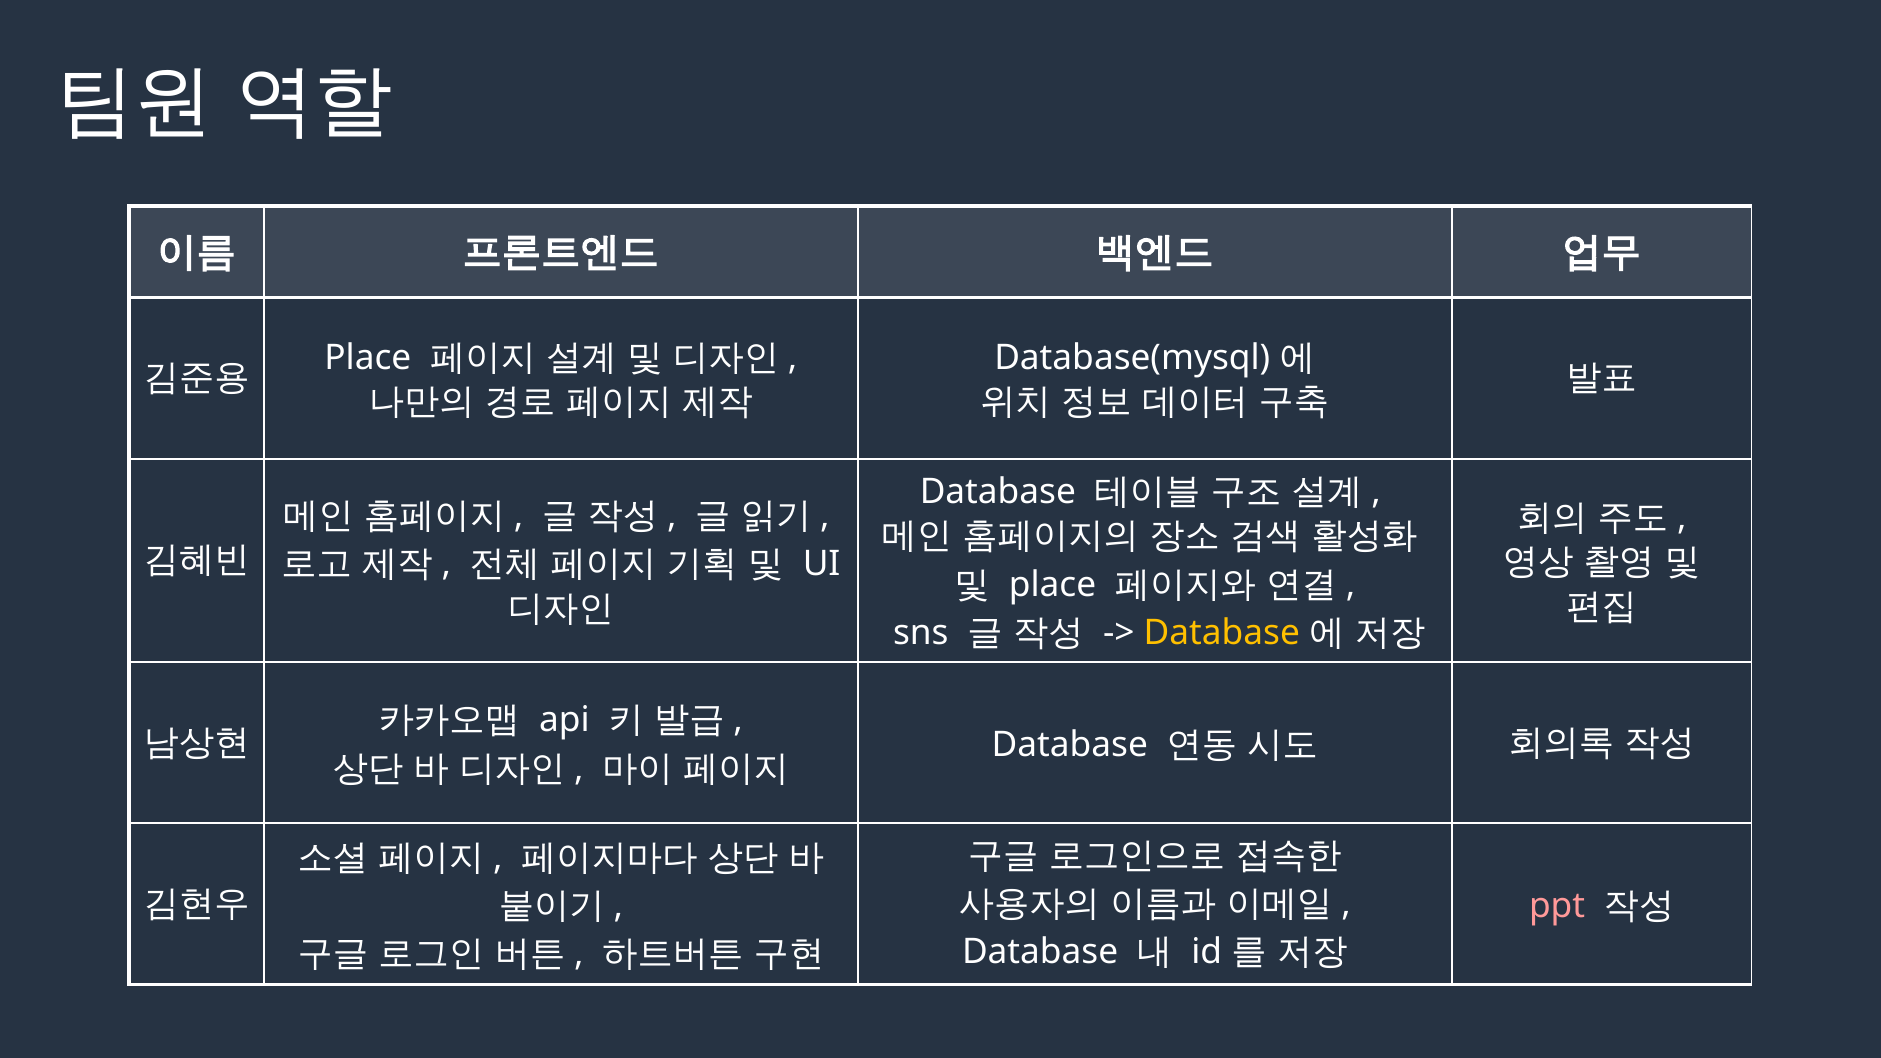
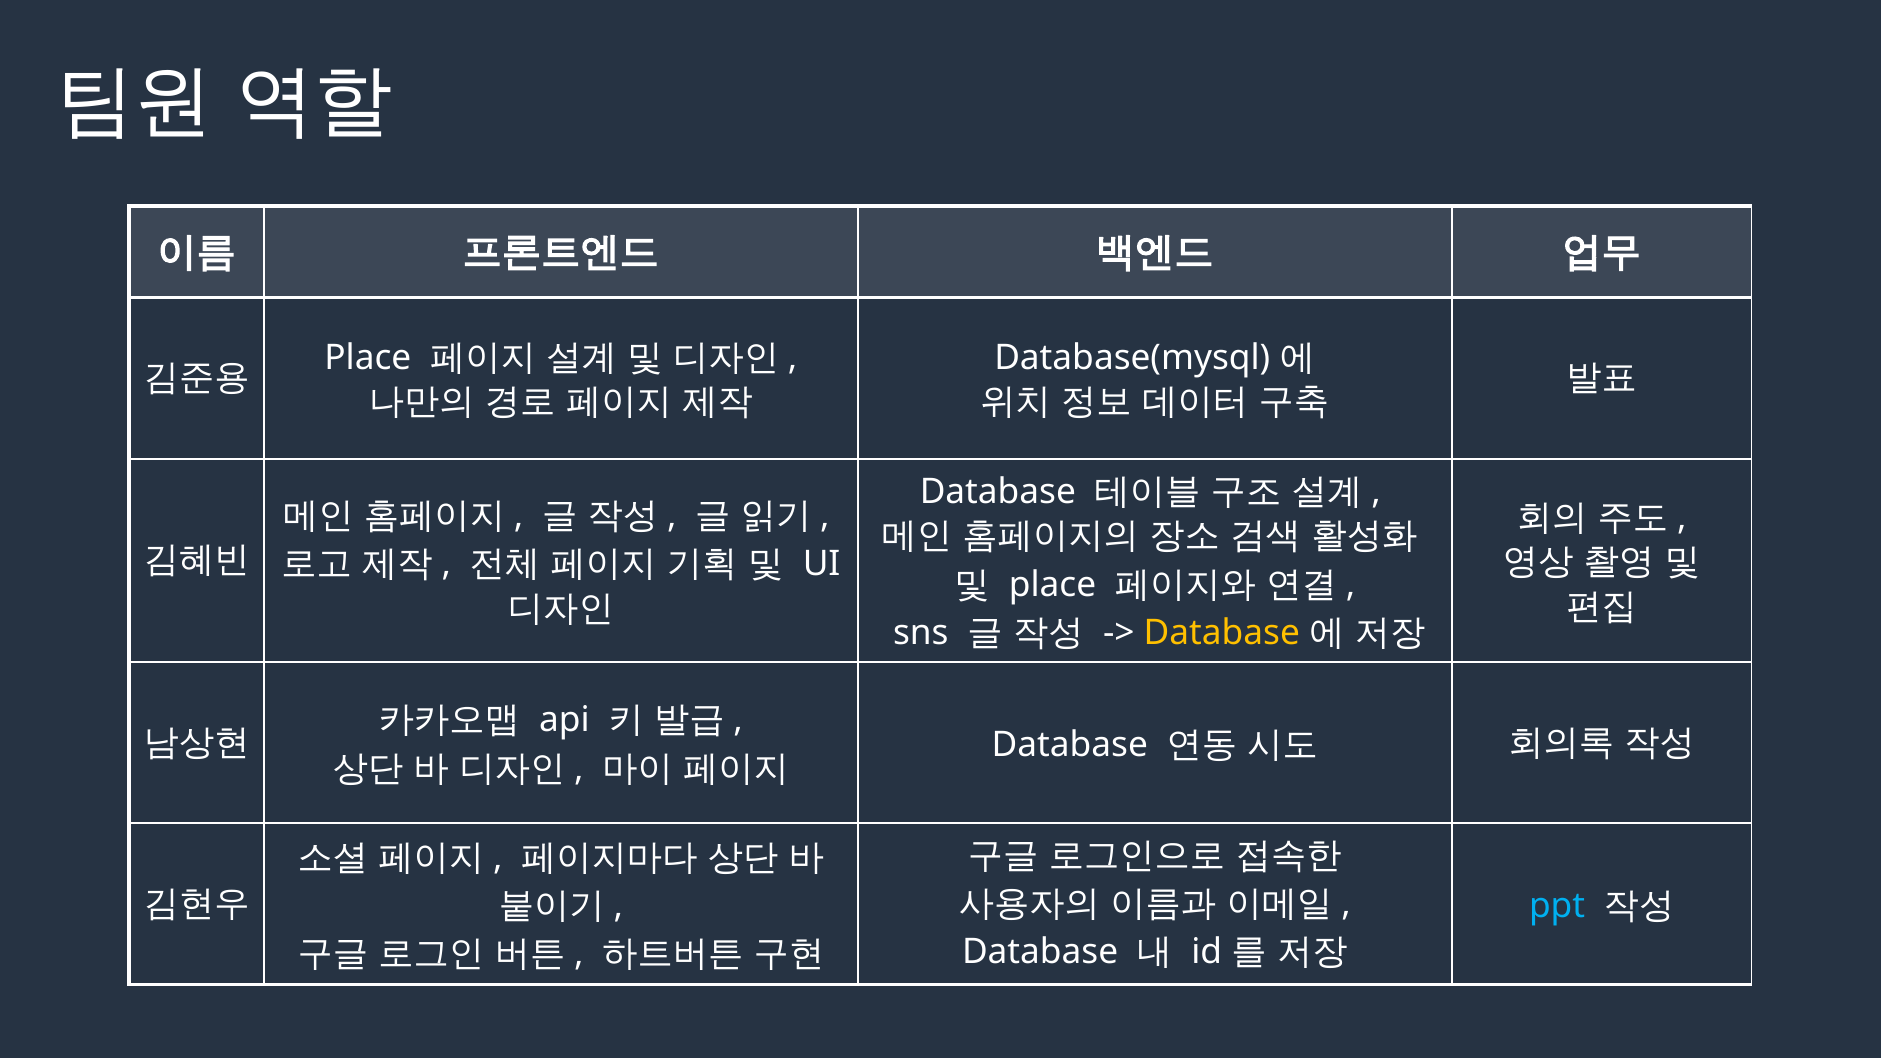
ppt colour: pink -> light blue (1557, 906)
